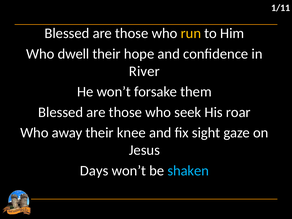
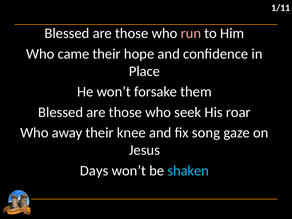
run colour: yellow -> pink (191, 33)
dwell: dwell -> came (74, 54)
River: River -> Place (144, 71)
sight: sight -> song (206, 133)
